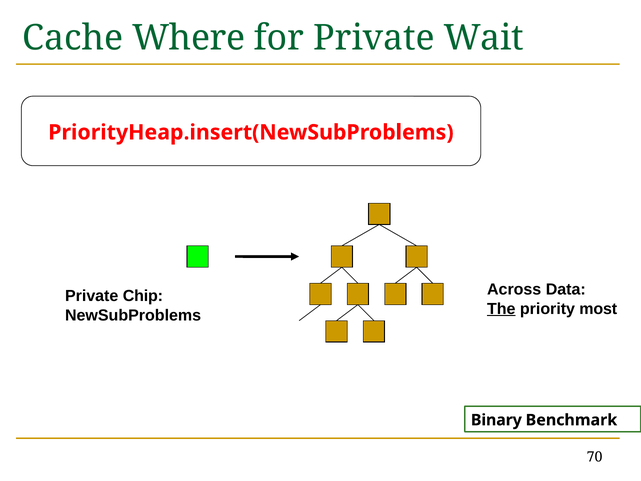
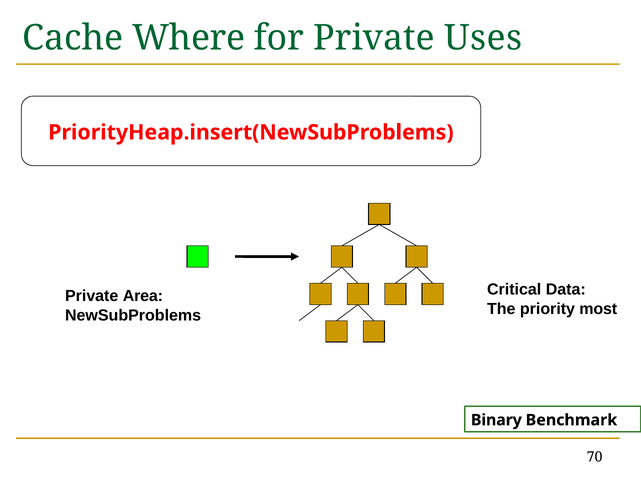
Wait: Wait -> Uses (483, 38)
Across: Across -> Critical (514, 289)
Chip: Chip -> Area (143, 296)
The underline: present -> none (501, 309)
